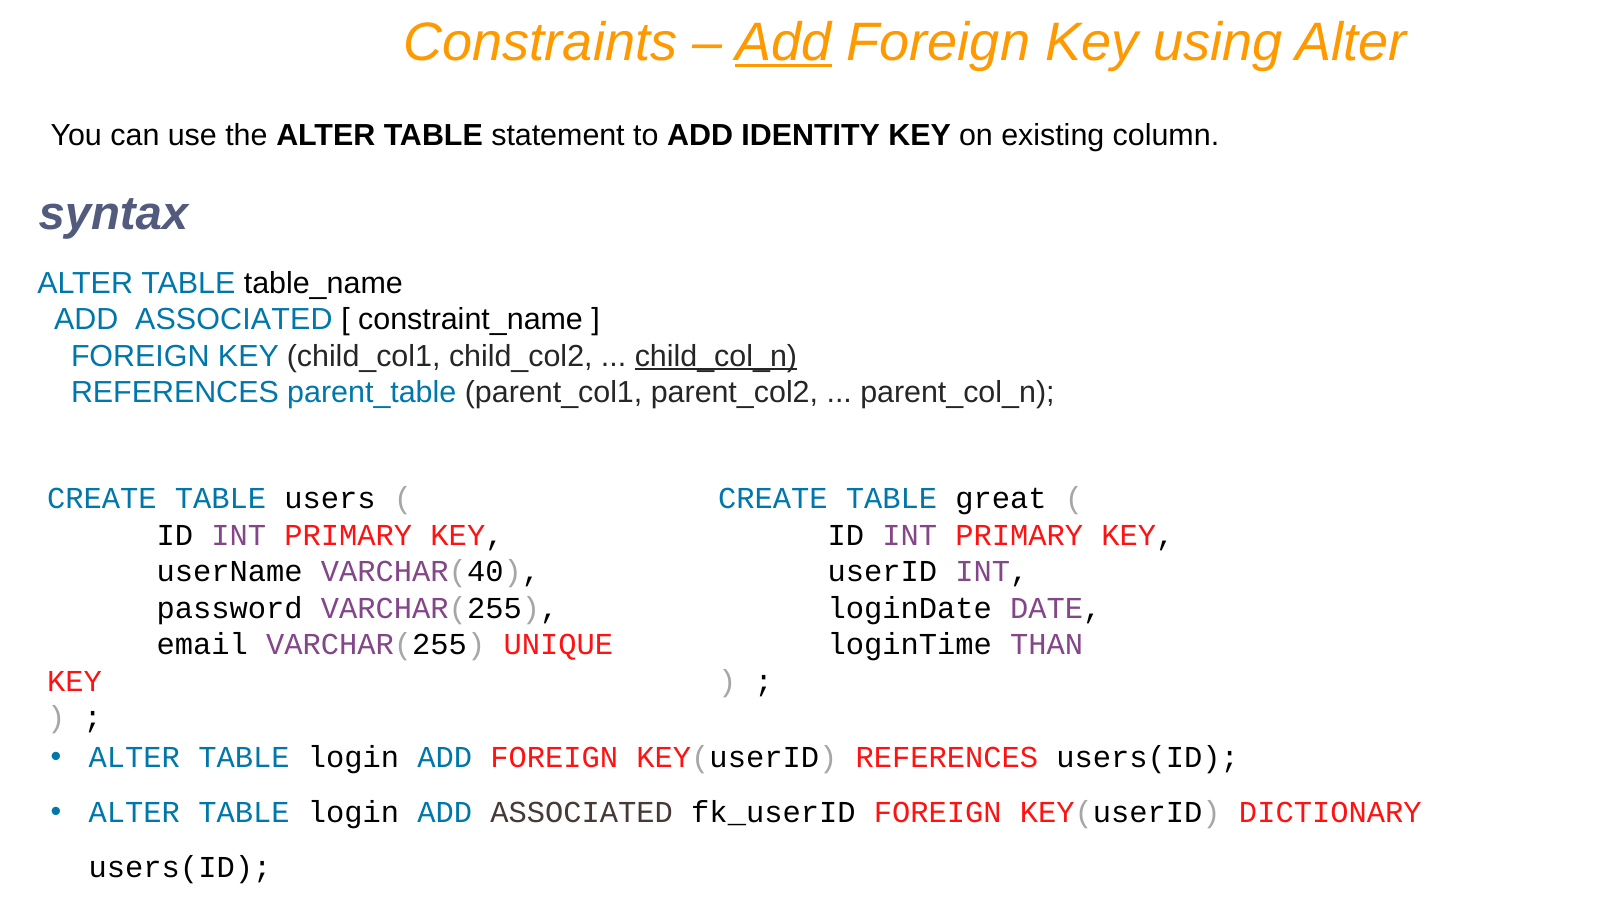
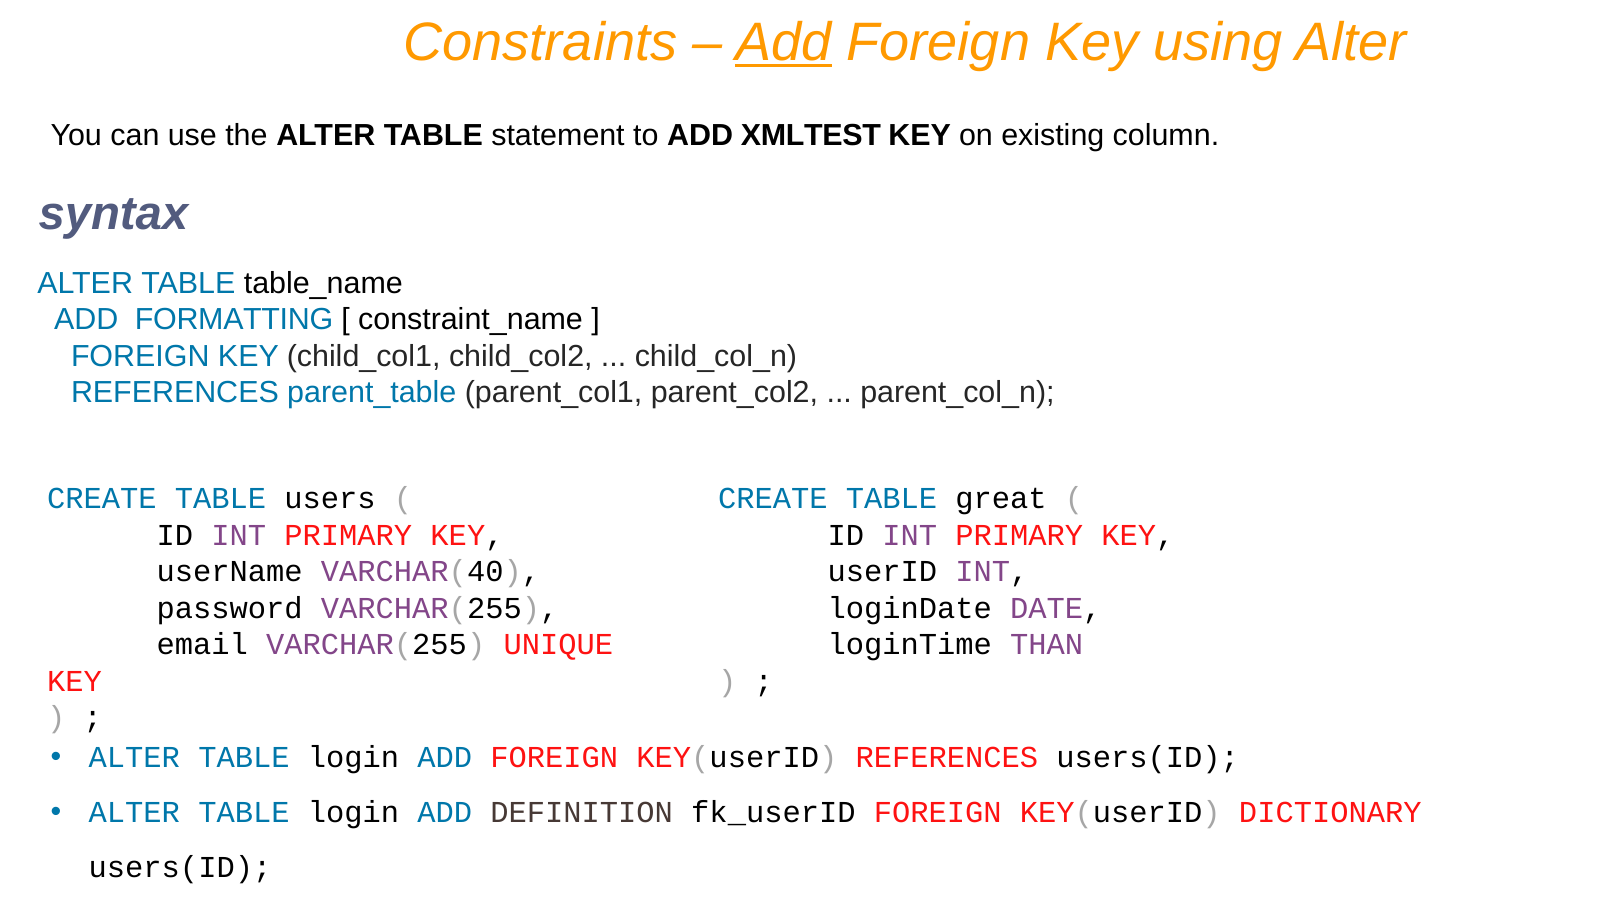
IDENTITY: IDENTITY -> XMLTEST (811, 135)
ASSOCIATED: ASSOCIATED -> FORMATTING (234, 320)
child_col_n underline: present -> none (716, 356)
login ADD ASSOCIATED: ASSOCIATED -> DEFINITION (582, 813)
